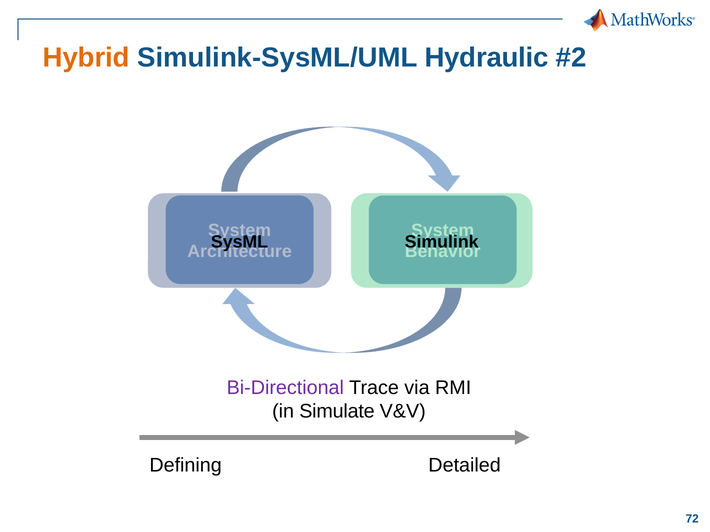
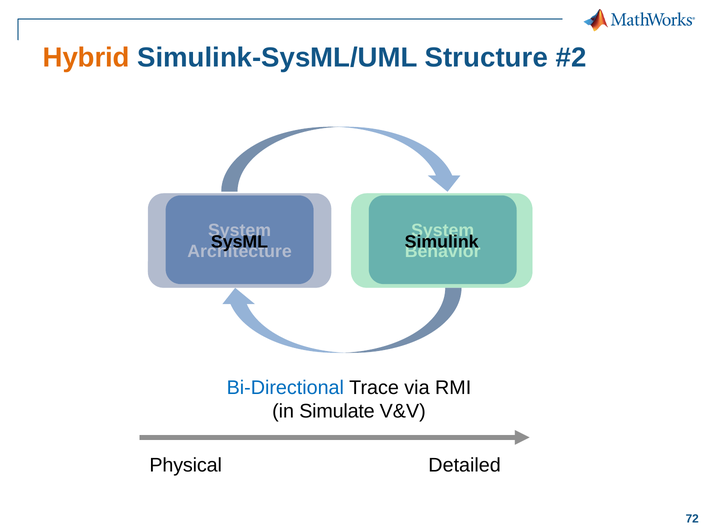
Hydraulic: Hydraulic -> Structure (486, 58)
Bi-Directional colour: purple -> blue (285, 388)
Defining: Defining -> Physical (186, 466)
